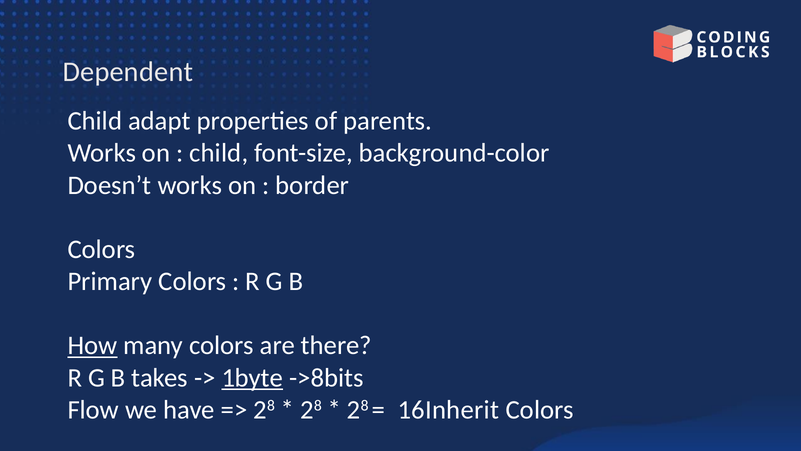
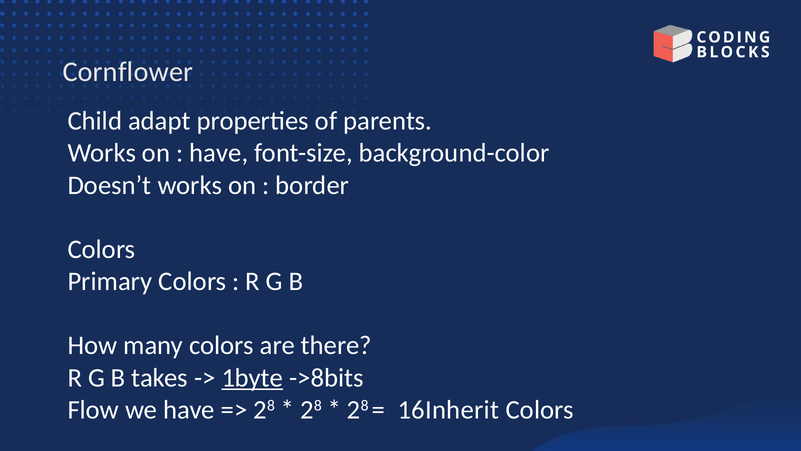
Dependent: Dependent -> Cornflower (128, 72)
child: child -> have (219, 153)
How underline: present -> none (92, 345)
